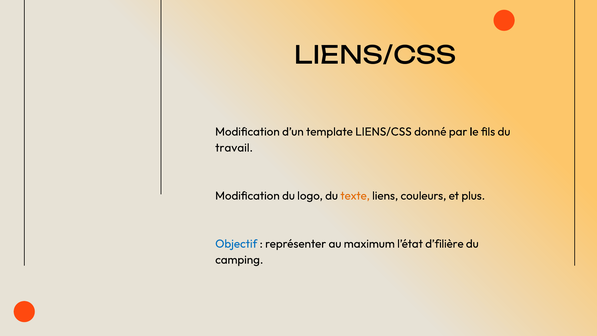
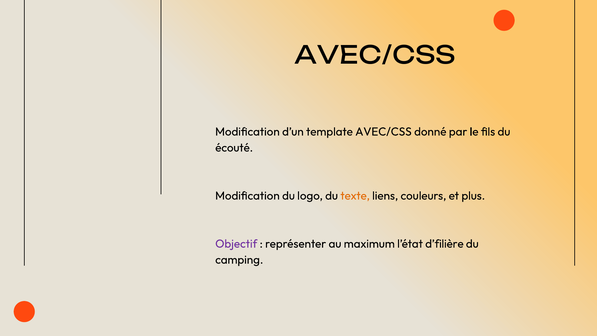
LIENS/CSS: LIENS/CSS -> AVEC/CSS (375, 55)
template LIENS/CSS: LIENS/CSS -> AVEC/CSS (383, 132)
travail: travail -> écouté (234, 148)
Objectif colour: blue -> purple (236, 244)
